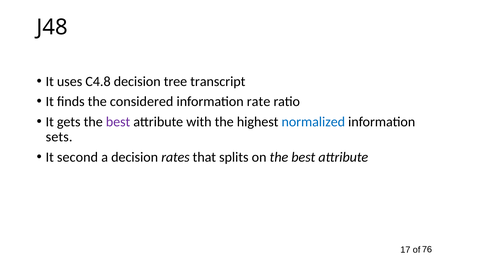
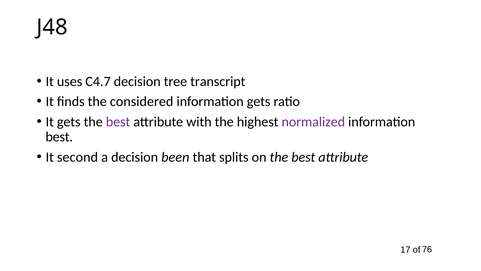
C4.8: C4.8 -> C4.7 (98, 81)
information rate: rate -> gets (259, 101)
normalized colour: blue -> purple (313, 122)
sets: sets -> best (59, 137)
rates: rates -> been (175, 157)
